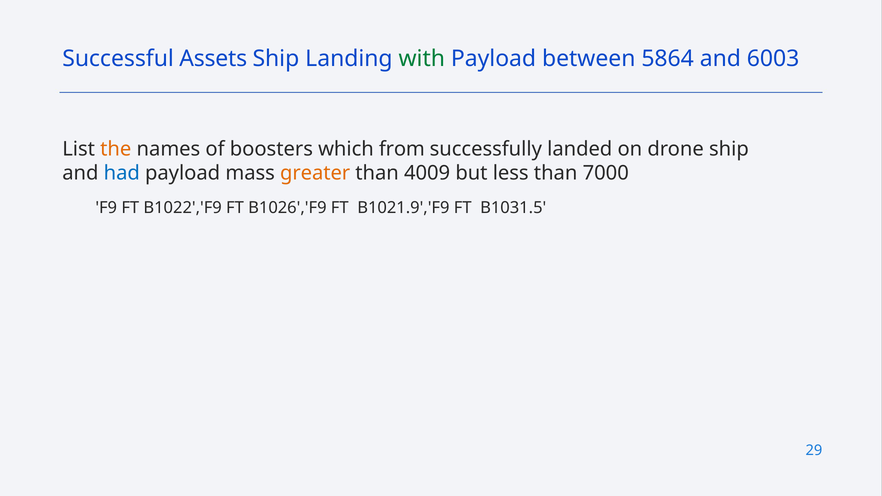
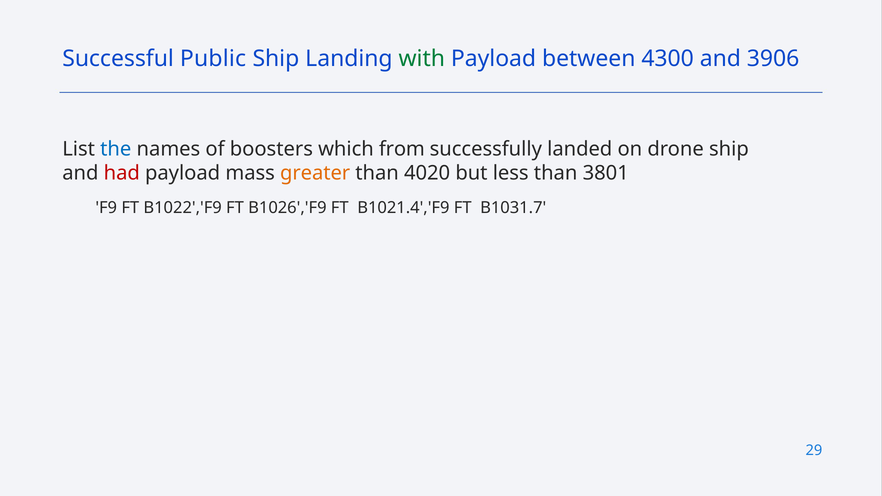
Assets: Assets -> Public (213, 59)
5864: 5864 -> 4300 (668, 59)
6003: 6003 -> 3906 (773, 59)
the colour: orange -> blue (116, 149)
had colour: blue -> red (122, 173)
4009: 4009 -> 4020 (427, 173)
7000: 7000 -> 3801 (606, 173)
B1021.9','F9: B1021.9','F9 -> B1021.4','F9 (403, 208)
B1031.5: B1031.5 -> B1031.7 (513, 208)
